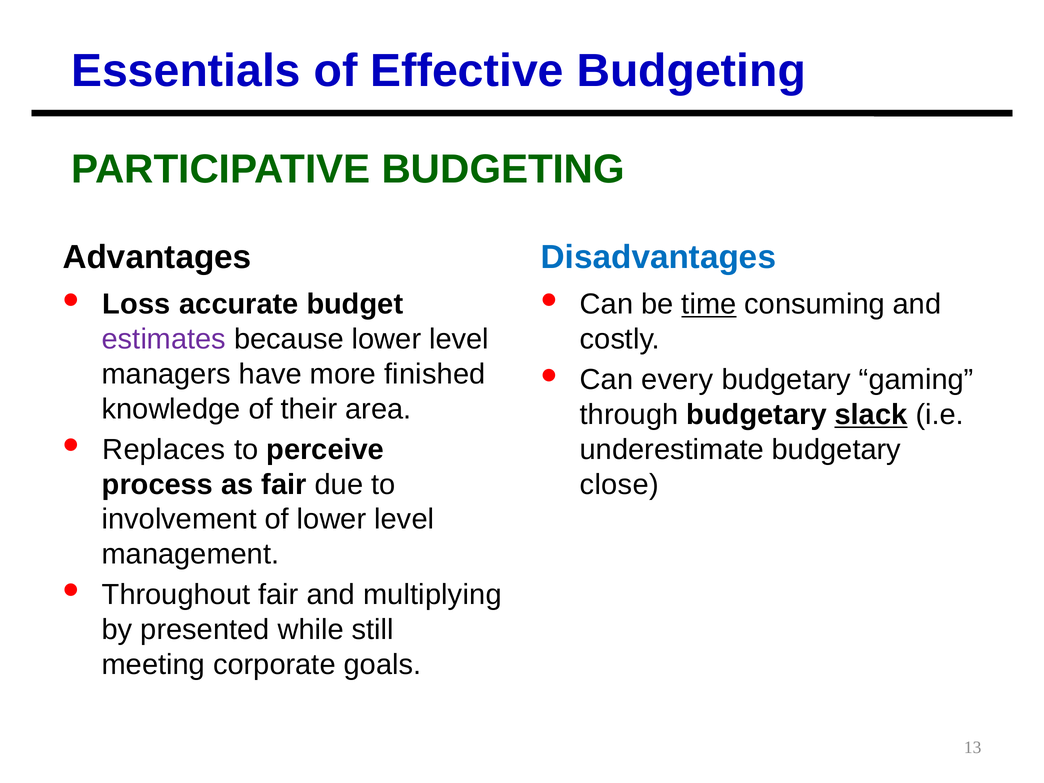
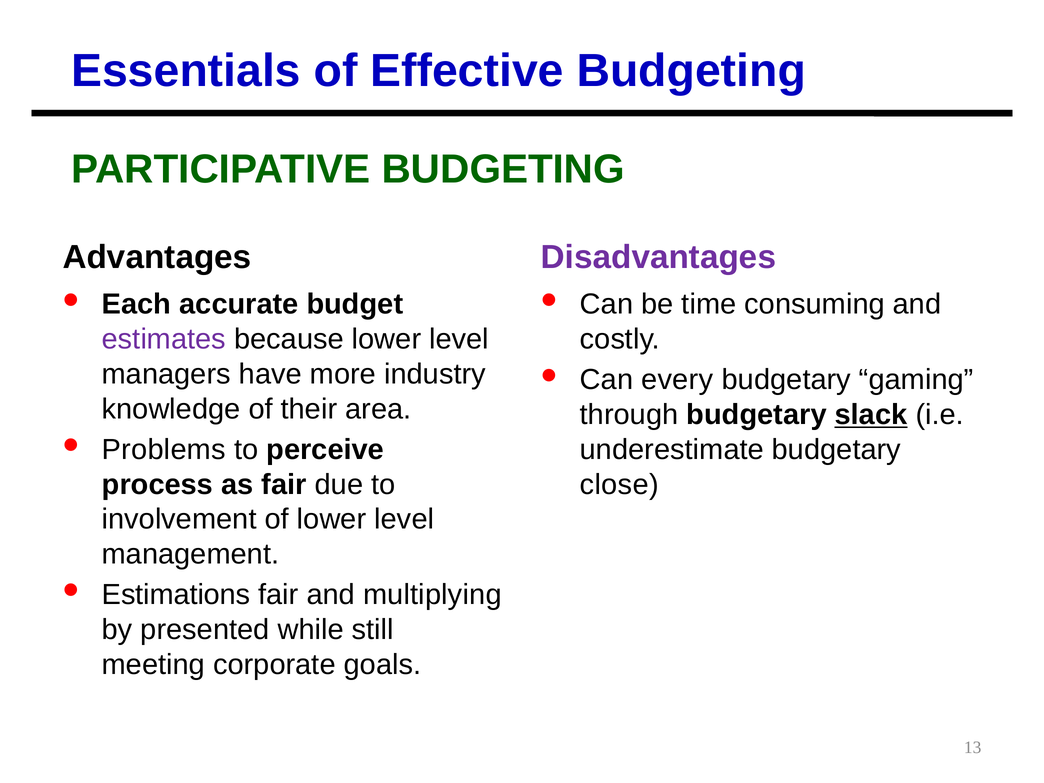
Disadvantages colour: blue -> purple (658, 257)
Loss: Loss -> Each (136, 304)
time underline: present -> none (709, 304)
finished: finished -> industry (435, 374)
Replaces: Replaces -> Problems (164, 450)
Throughout: Throughout -> Estimations (176, 595)
